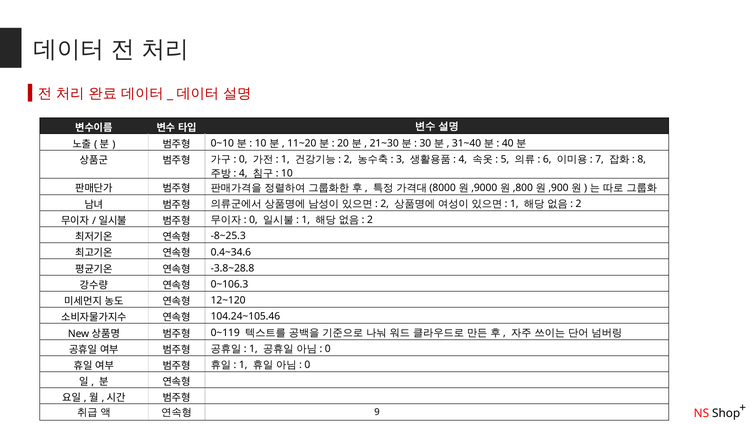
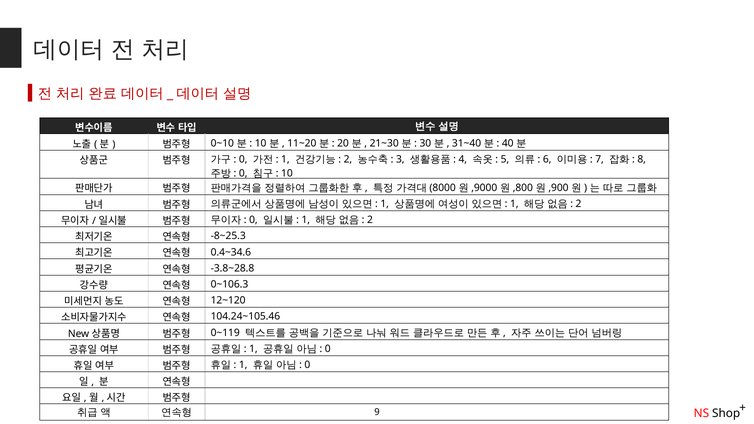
4: 4 -> 0 (243, 173)
2: 2 -> 1 (385, 204)
